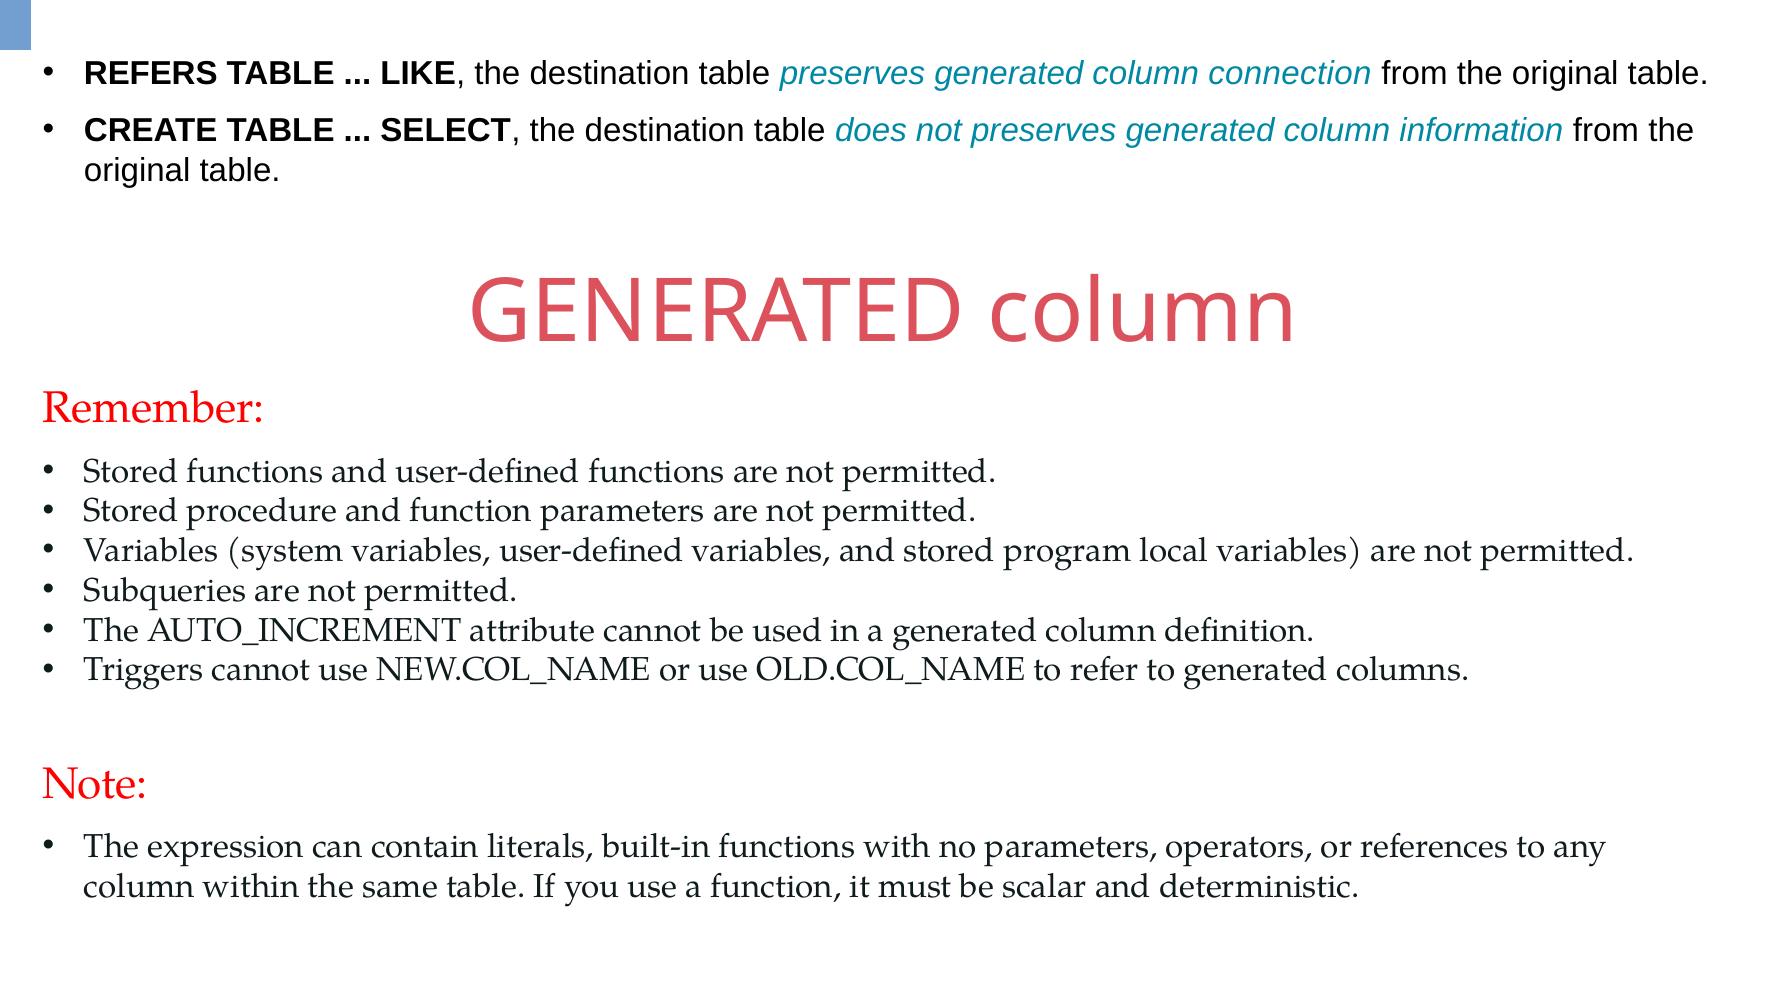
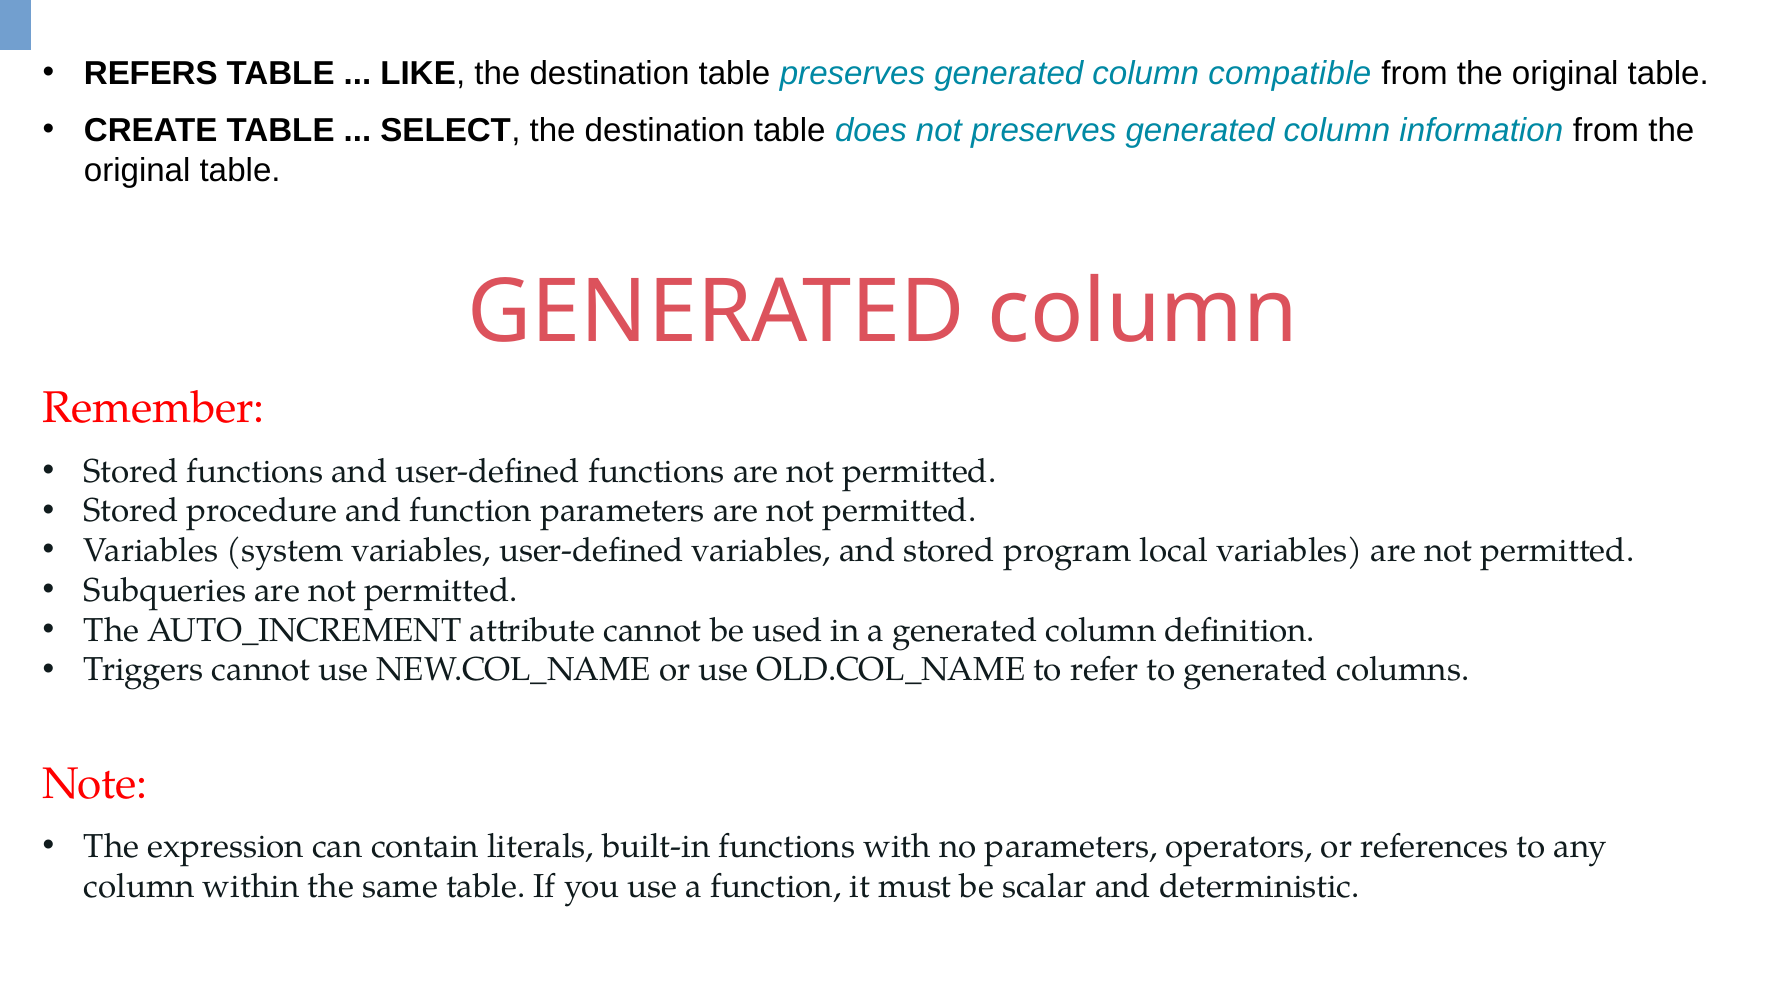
connection: connection -> compatible (1290, 73)
